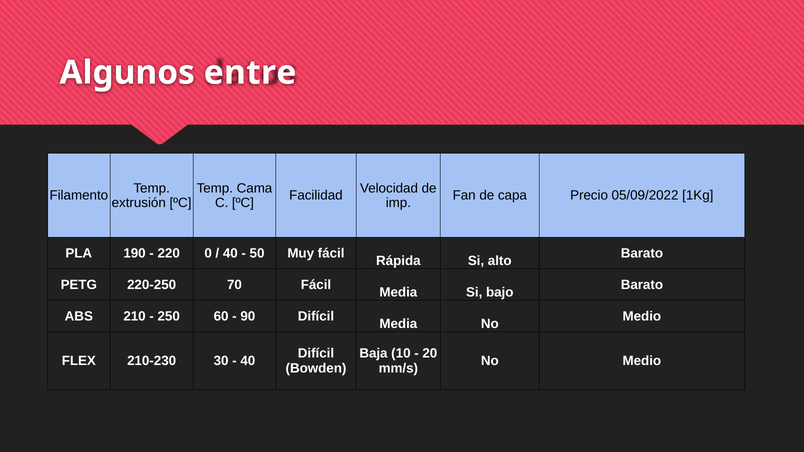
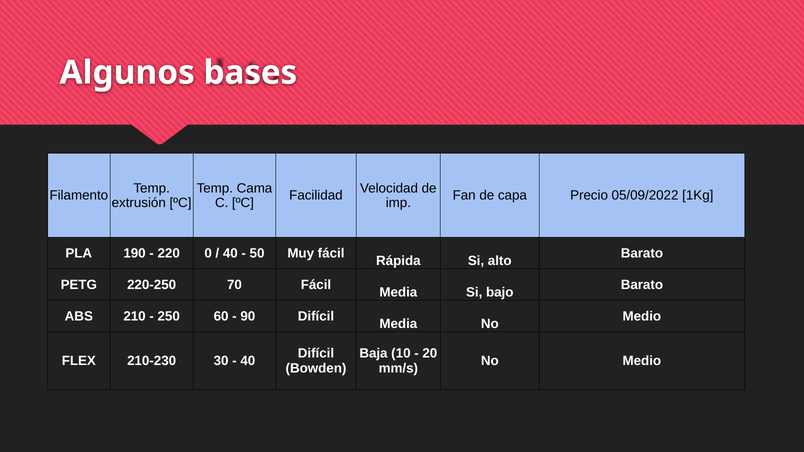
entre: entre -> bases (250, 73)
